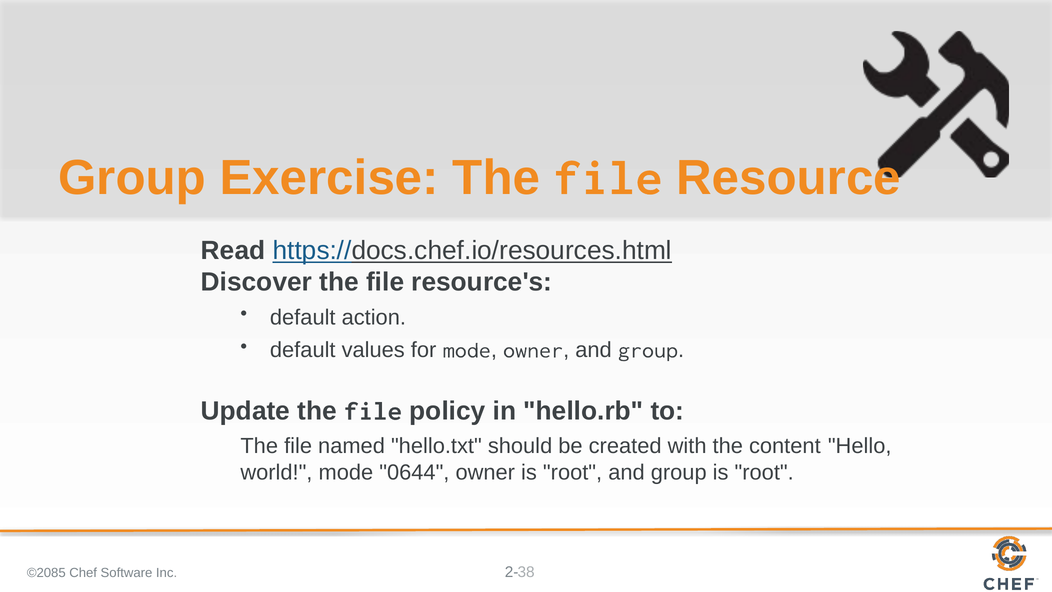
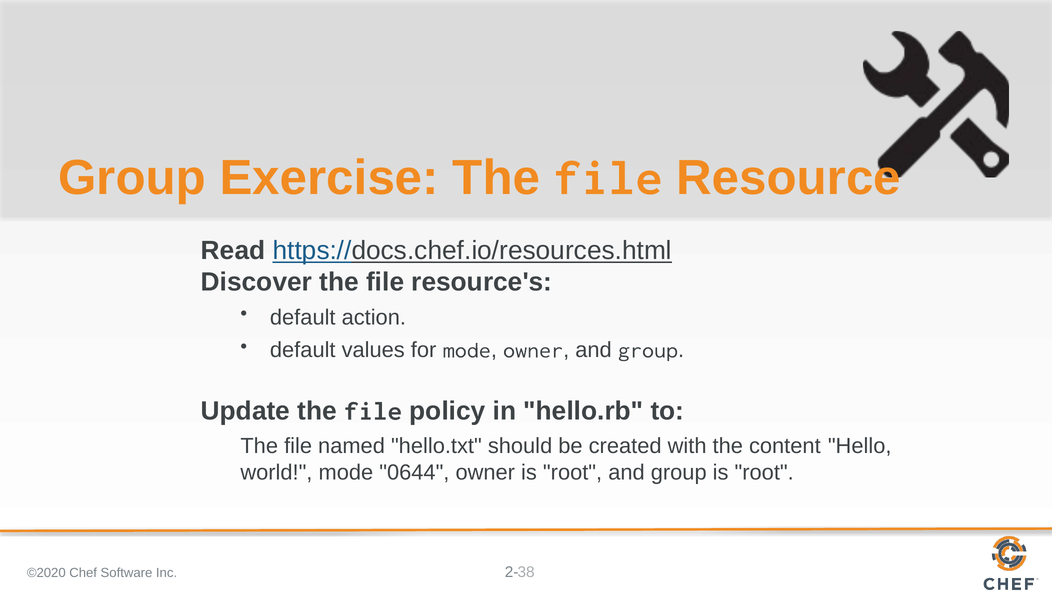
©2085: ©2085 -> ©2020 (46, 573)
